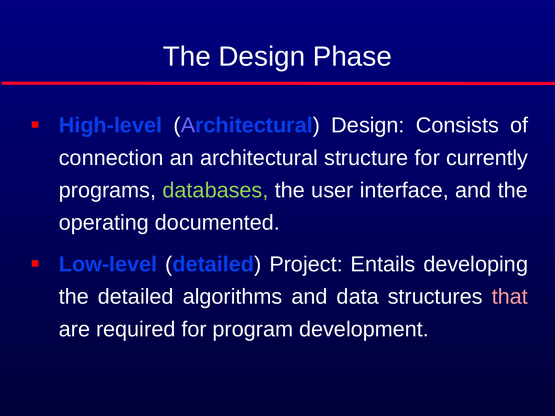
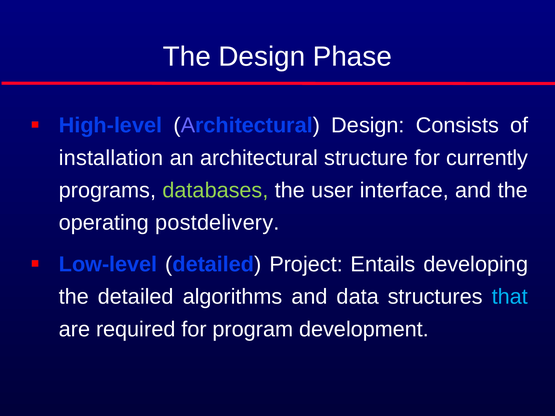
connection: connection -> installation (111, 158)
documented: documented -> postdelivery (217, 223)
that colour: pink -> light blue (510, 297)
